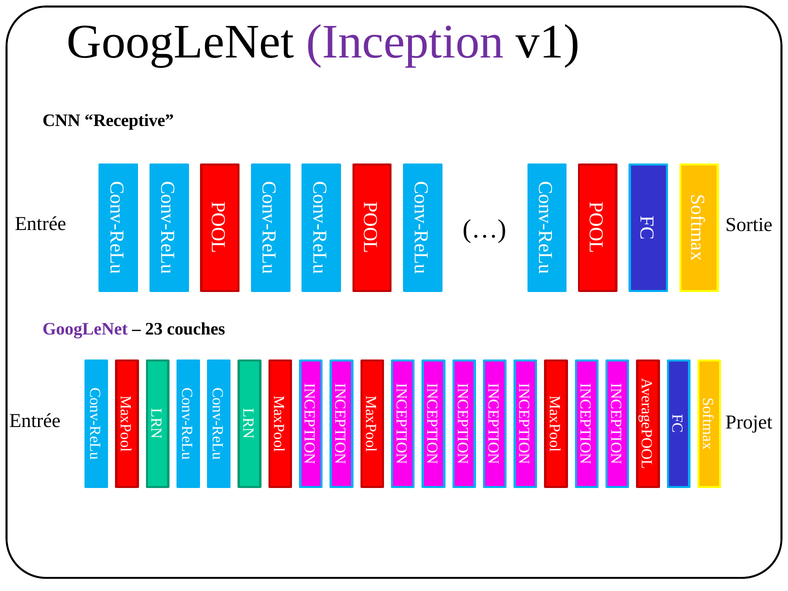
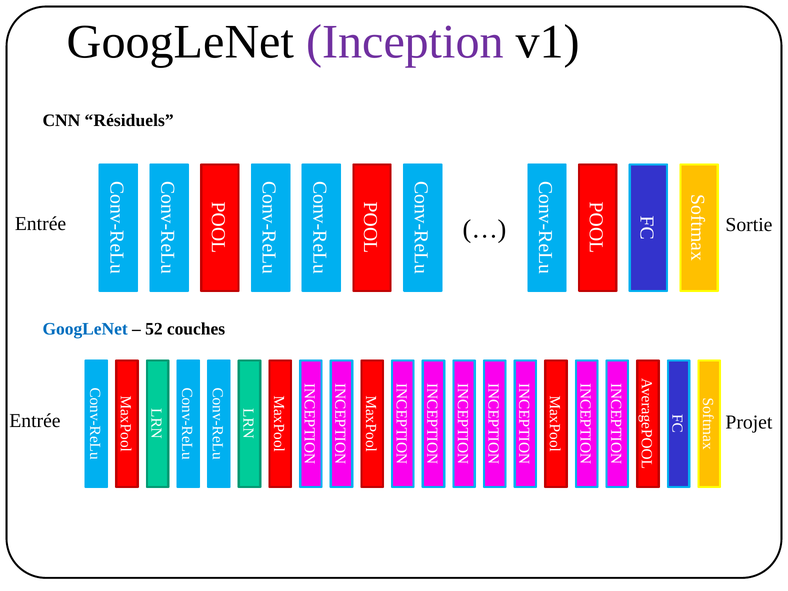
Receptive: Receptive -> Résiduels (129, 121)
GoogLeNet colour: purple -> blue (85, 329)
23: 23 -> 52 (154, 329)
